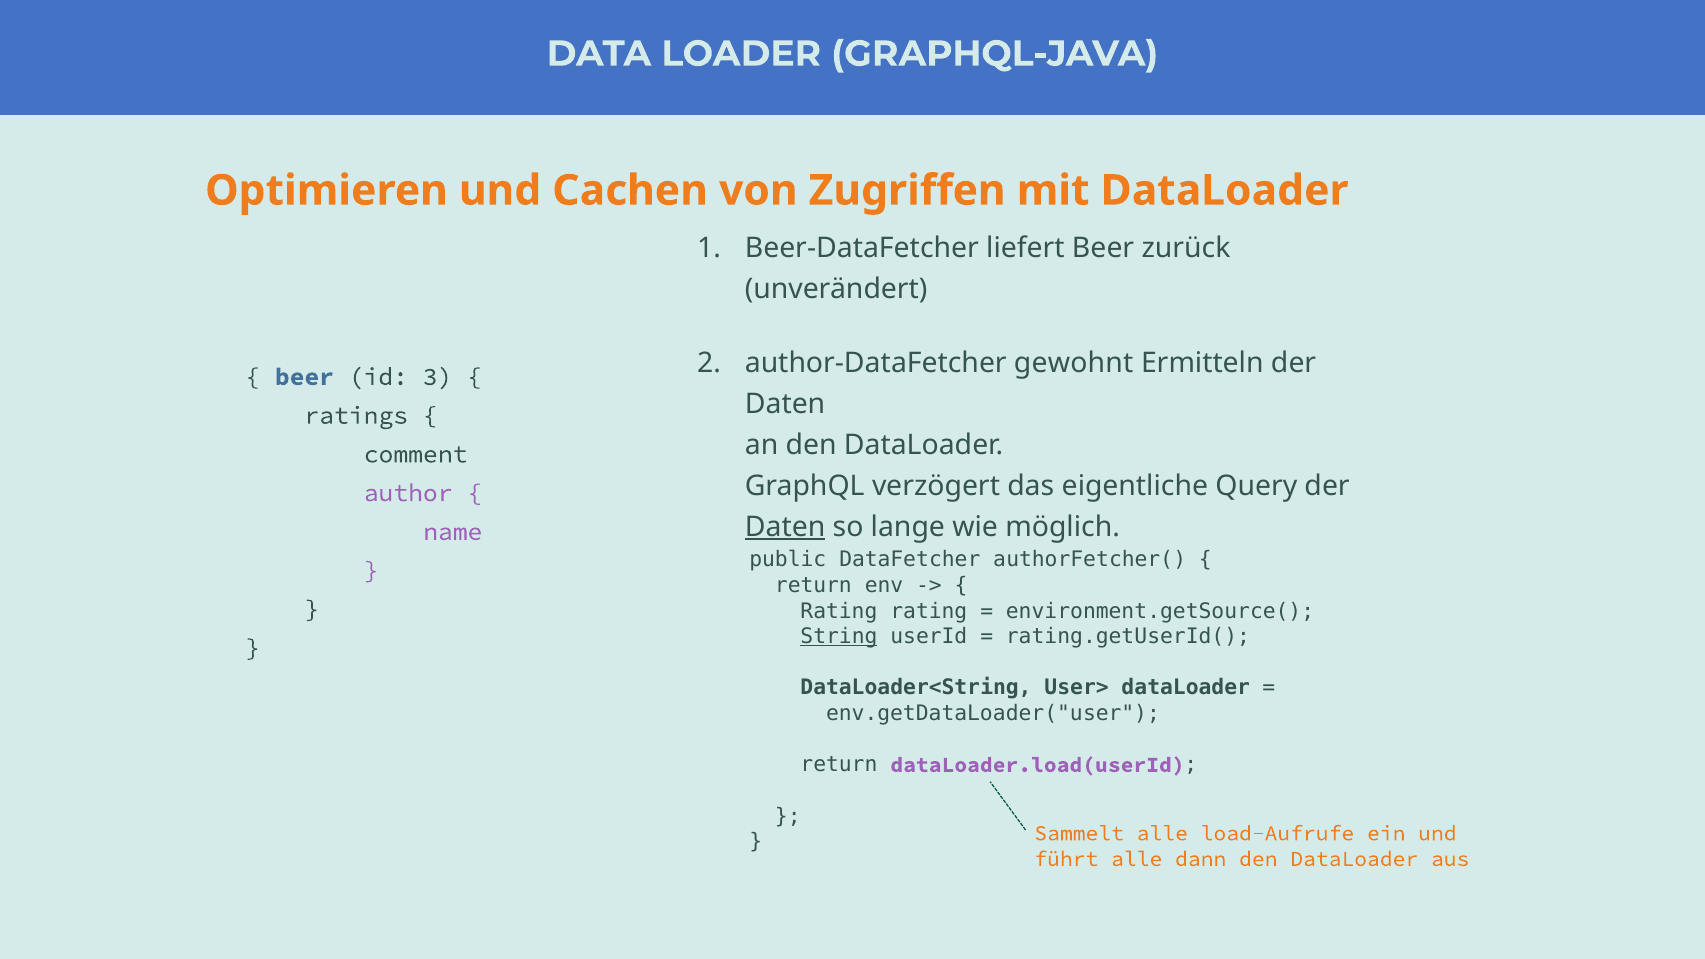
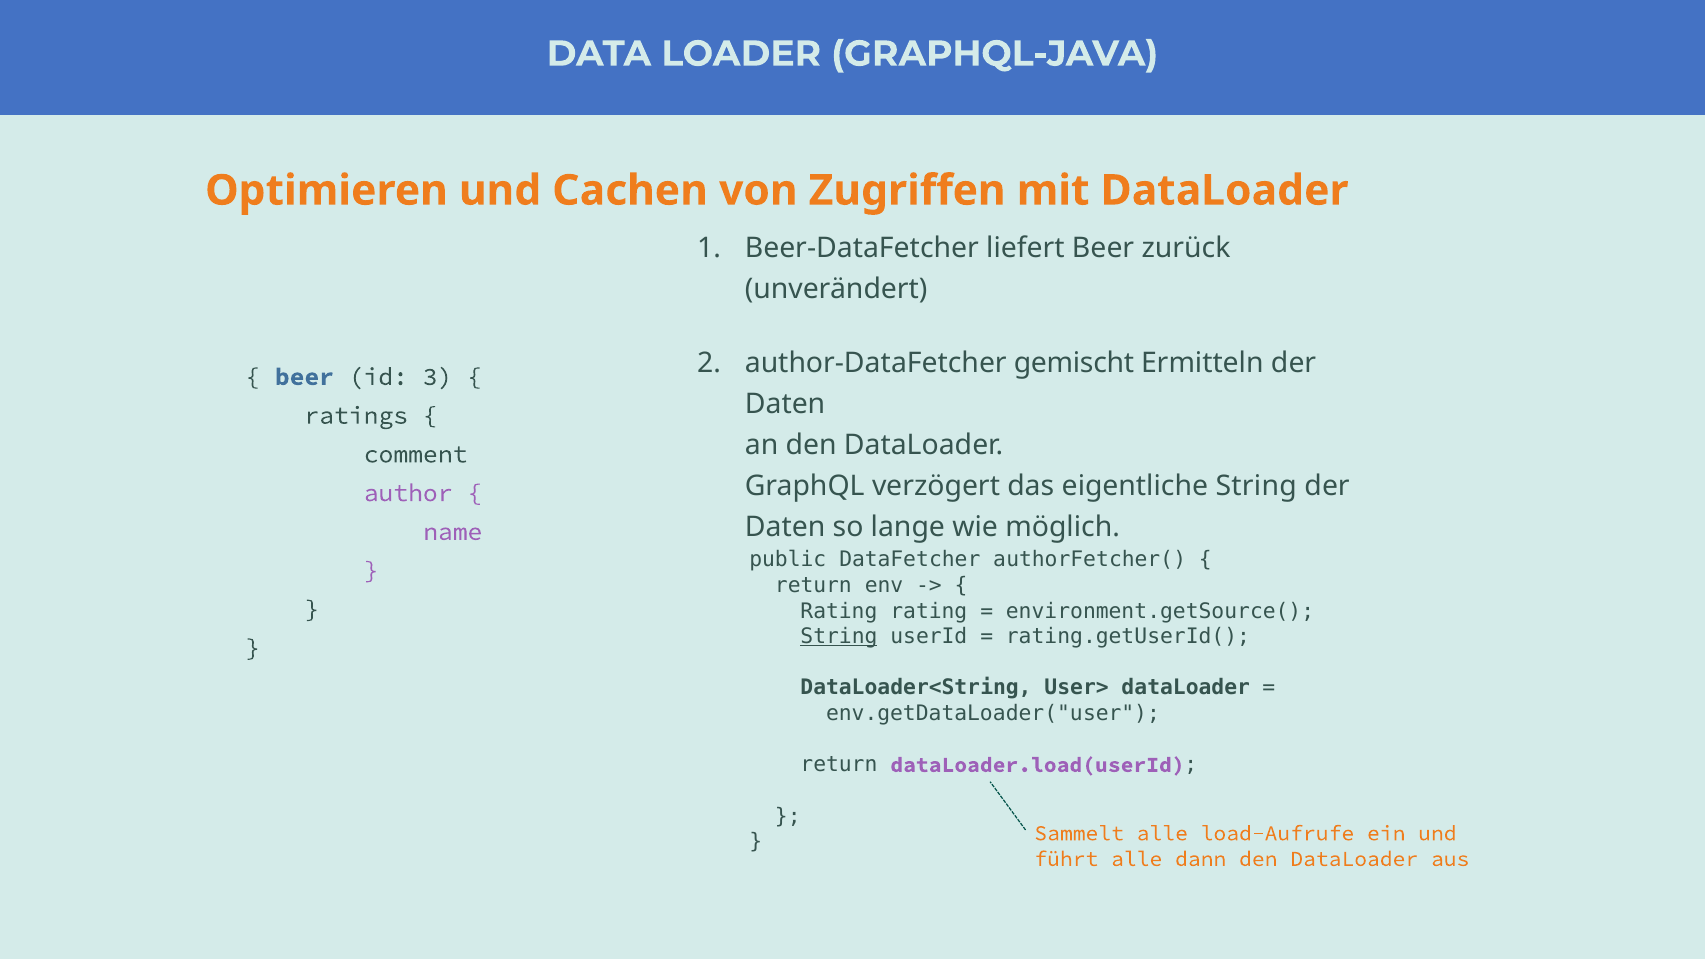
gewohnt: gewohnt -> gemischt (1074, 363)
eigentliche Query: Query -> String (1256, 486)
Daten underline: present -> none (785, 527)
